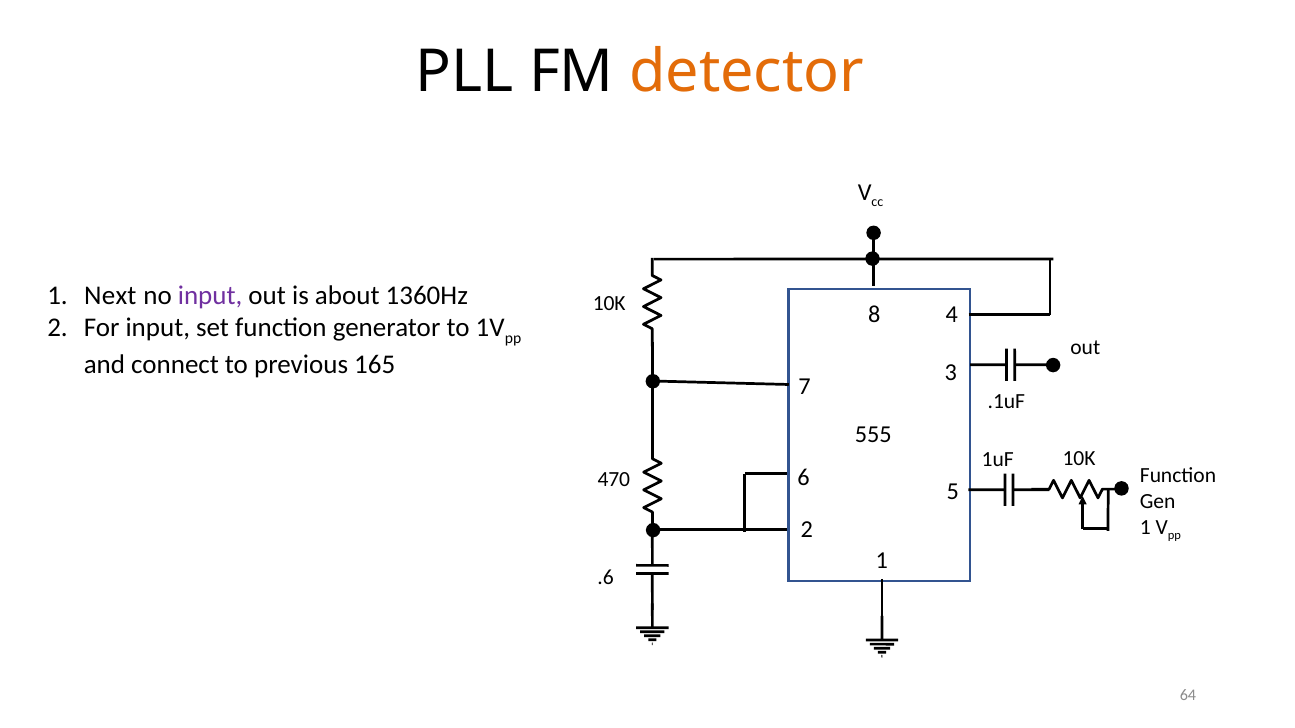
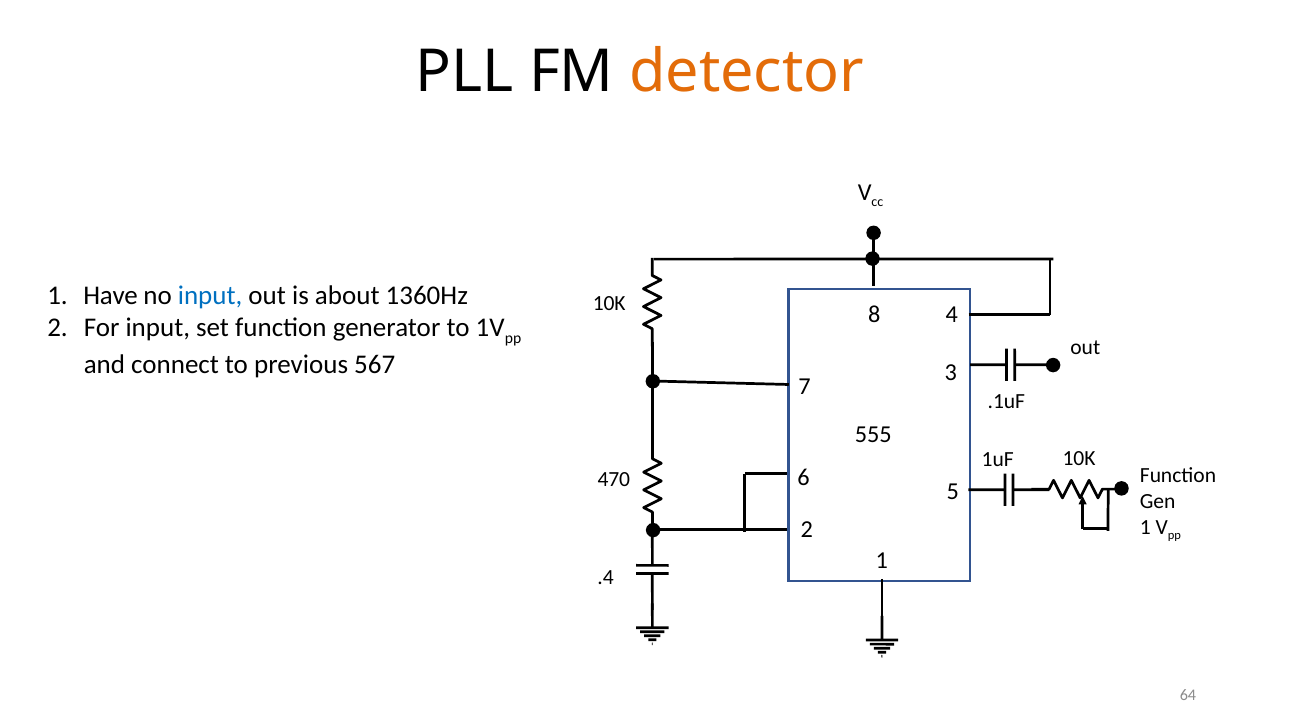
Next: Next -> Have (111, 295)
input colour: purple -> blue (210, 295)
165: 165 -> 567 (375, 365)
.6: .6 -> .4 (606, 578)
